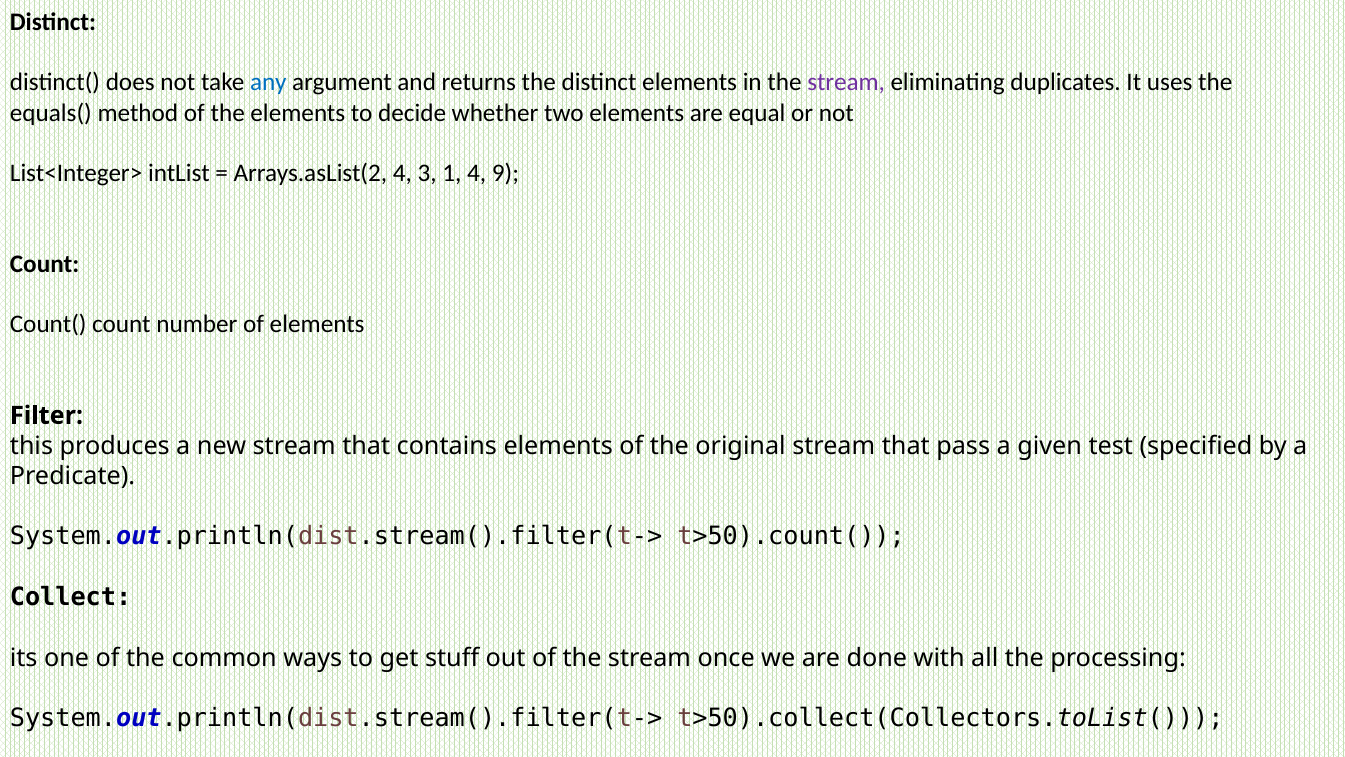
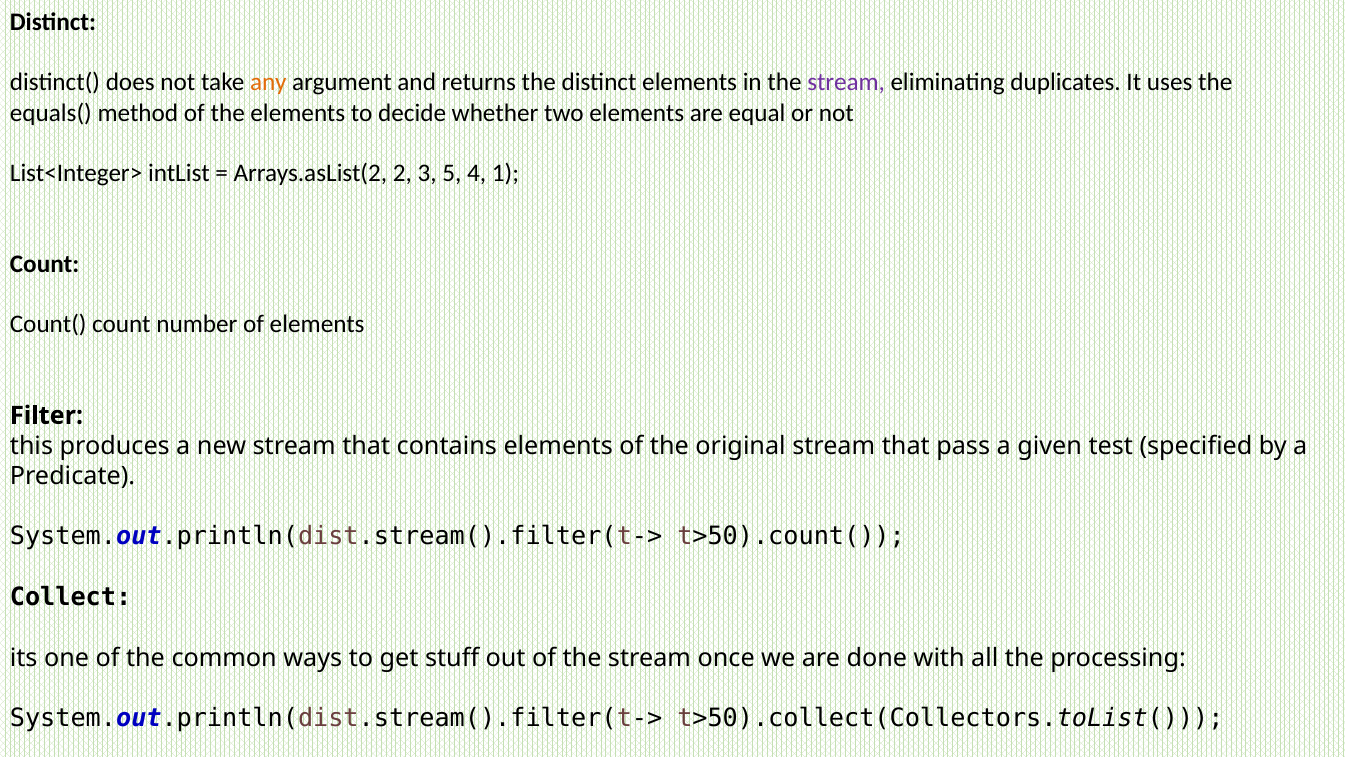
any colour: blue -> orange (268, 82)
Arrays.asList(2 4: 4 -> 2 (402, 173)
1: 1 -> 5 (452, 173)
9: 9 -> 1 (505, 173)
